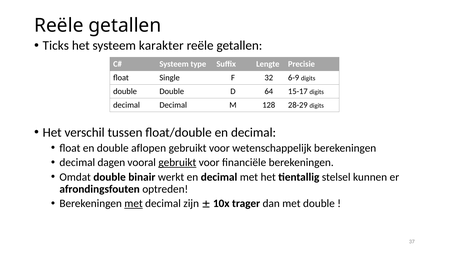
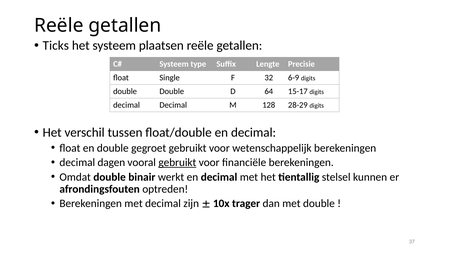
karakter: karakter -> plaatsen (161, 46)
aflopen: aflopen -> gegroet (149, 148)
met underline: present -> none (134, 203)
